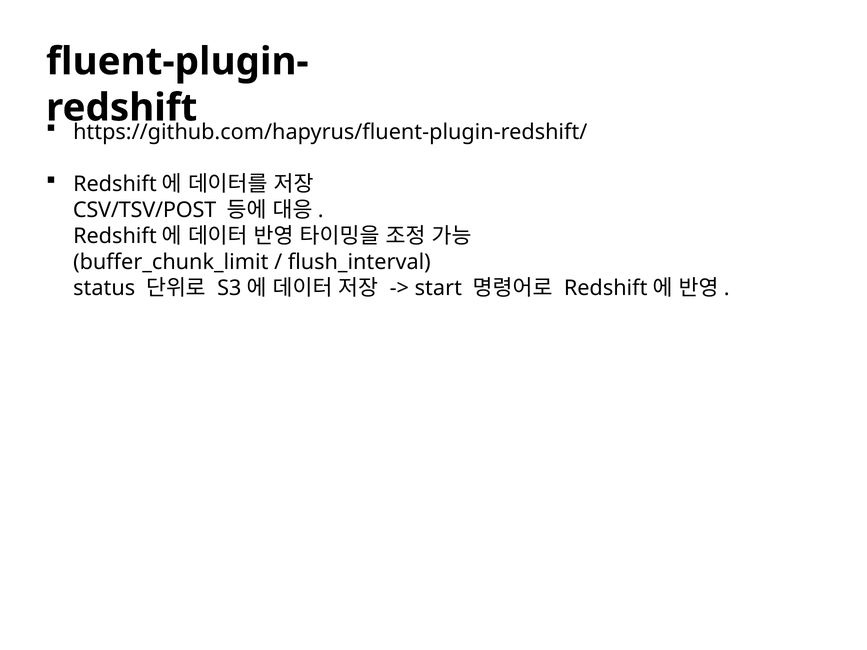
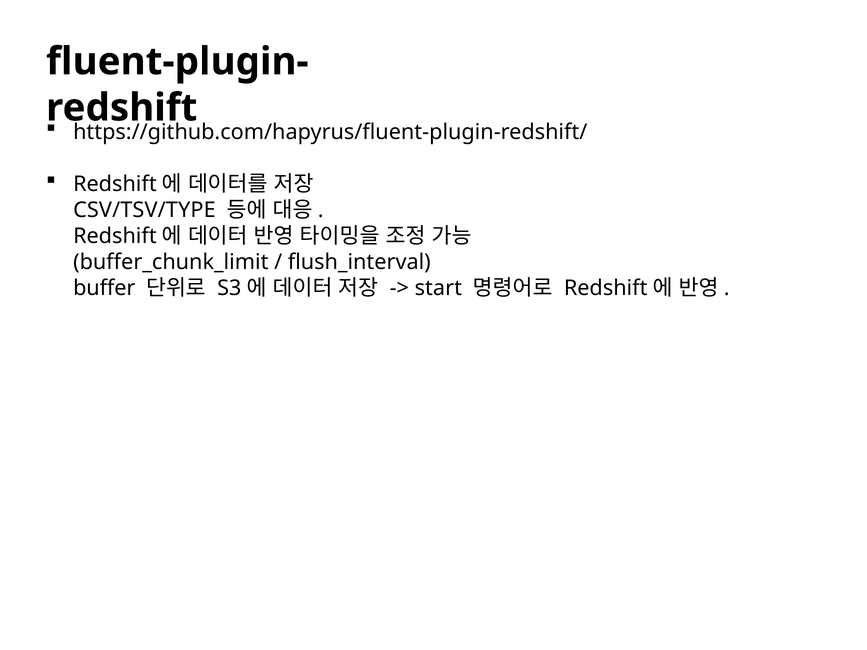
CSV/TSV/POST: CSV/TSV/POST -> CSV/TSV/TYPE (144, 210)
status: status -> buffer (104, 288)
